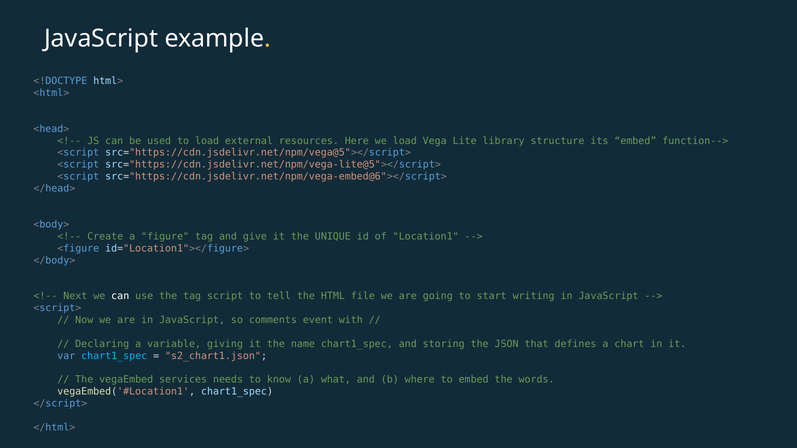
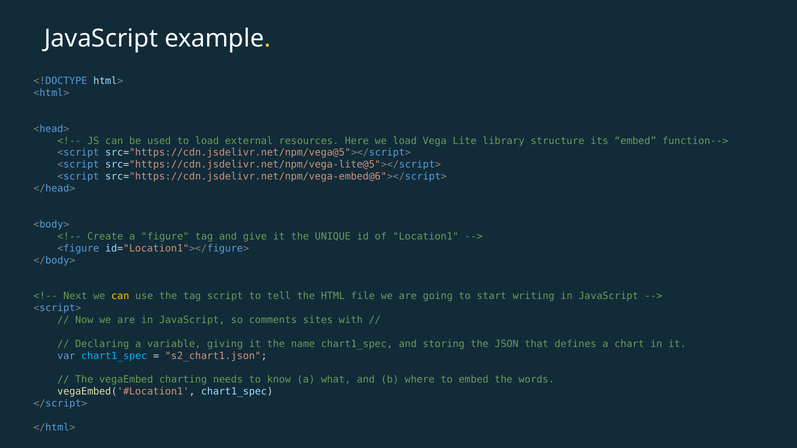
can colour: white -> yellow (120, 296)
event: event -> sites (318, 320)
services: services -> charting (183, 380)
